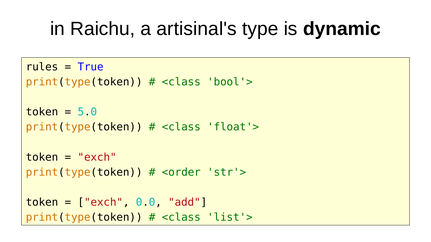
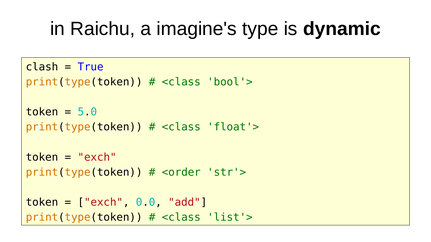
artisinal's: artisinal's -> imagine's (197, 29)
rules: rules -> clash (42, 67)
